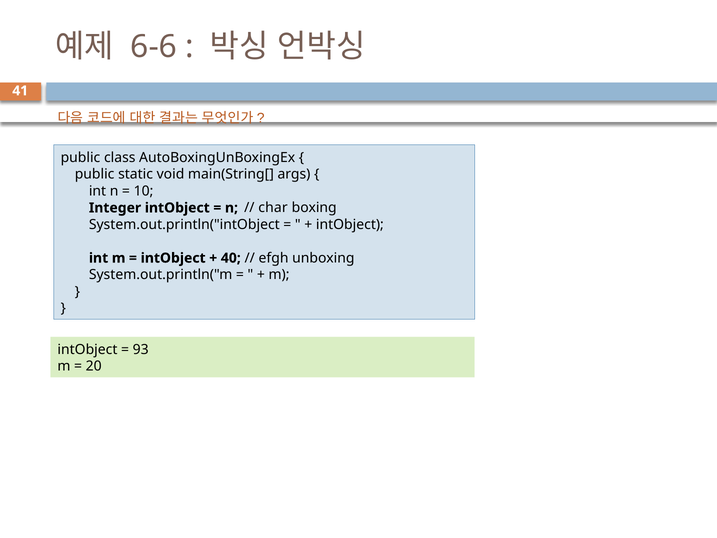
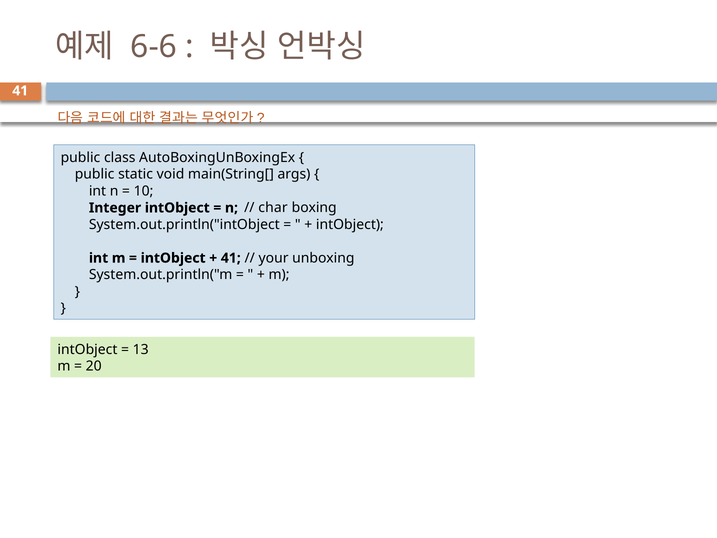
40: 40 -> 41 (231, 258)
efgh: efgh -> your (274, 258)
93: 93 -> 13 (141, 349)
